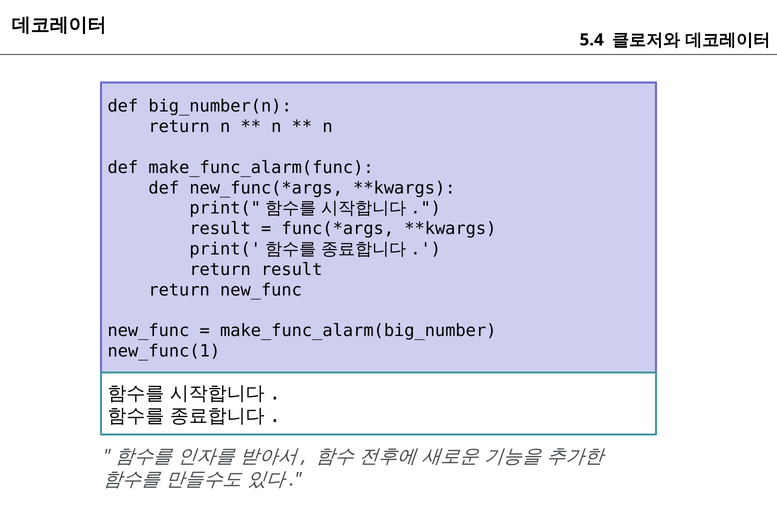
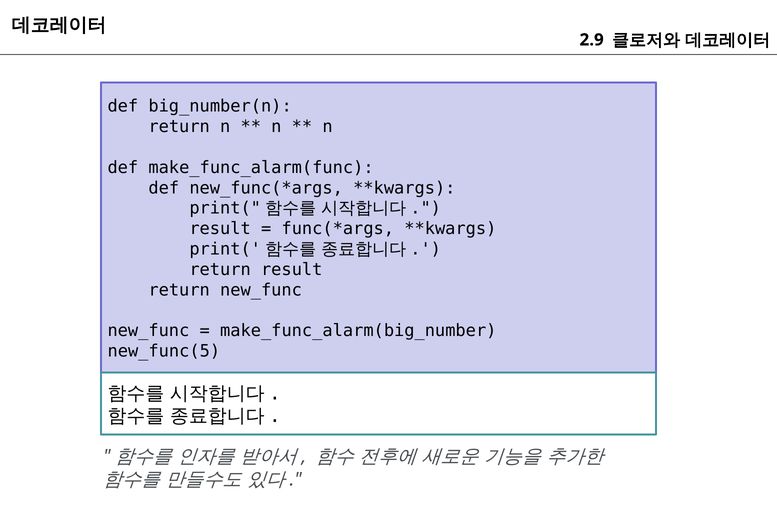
5.4: 5.4 -> 2.9 (592, 40)
new_func(1: new_func(1 -> new_func(5 (164, 351)
